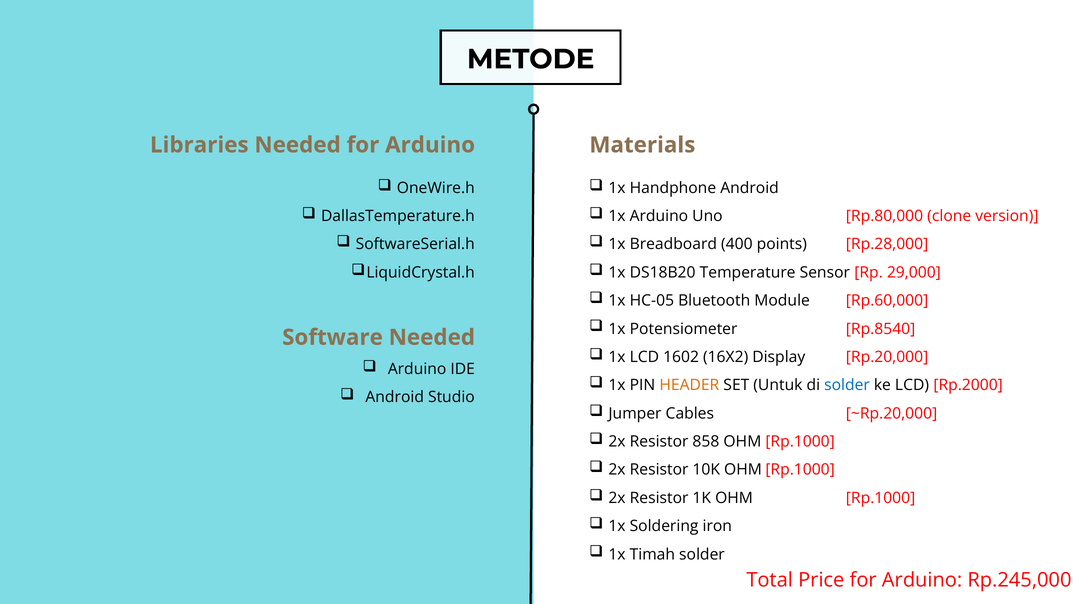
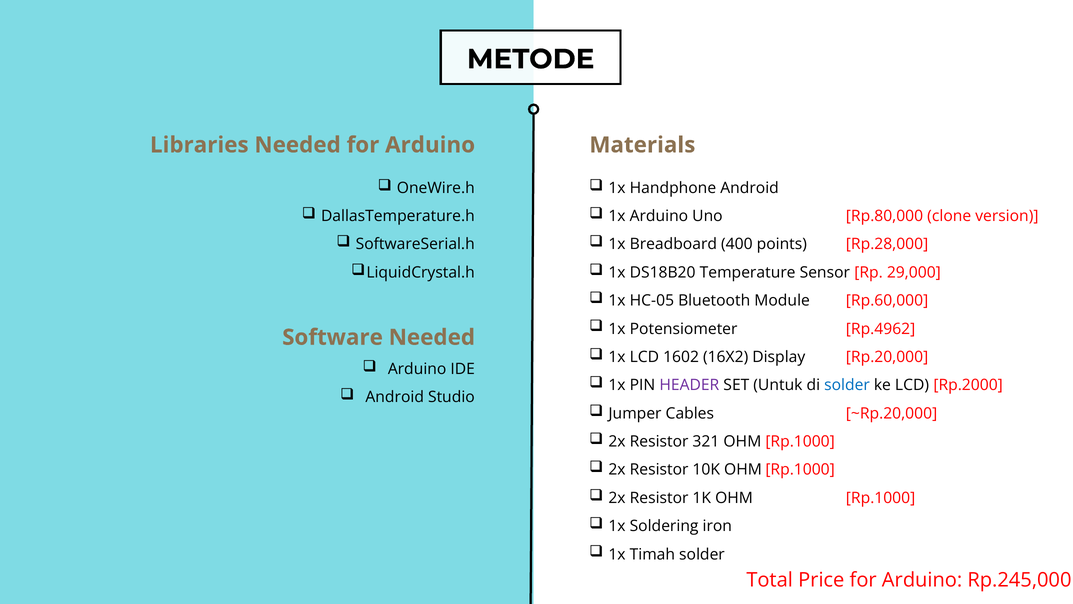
Rp.8540: Rp.8540 -> Rp.4962 (881, 329)
HEADER colour: orange -> purple (689, 385)
858: 858 -> 321 (706, 441)
